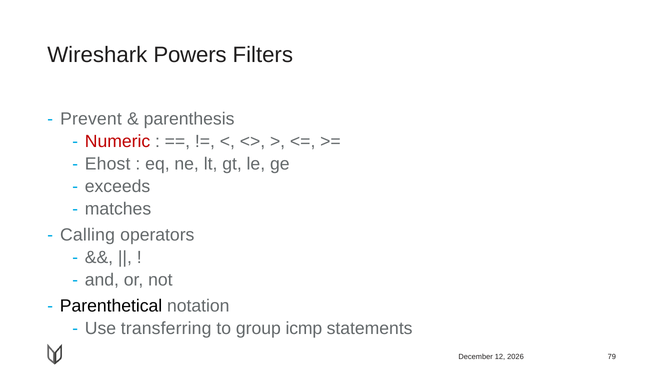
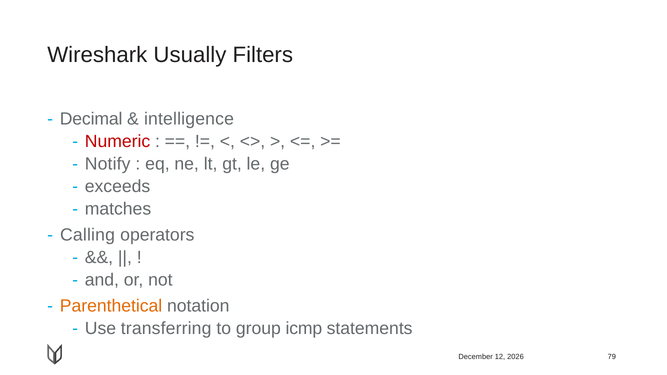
Powers: Powers -> Usually (190, 55)
Prevent: Prevent -> Decimal (91, 119)
parenthesis: parenthesis -> intelligence (189, 119)
Ehost: Ehost -> Notify (108, 164)
Parenthetical colour: black -> orange (111, 306)
